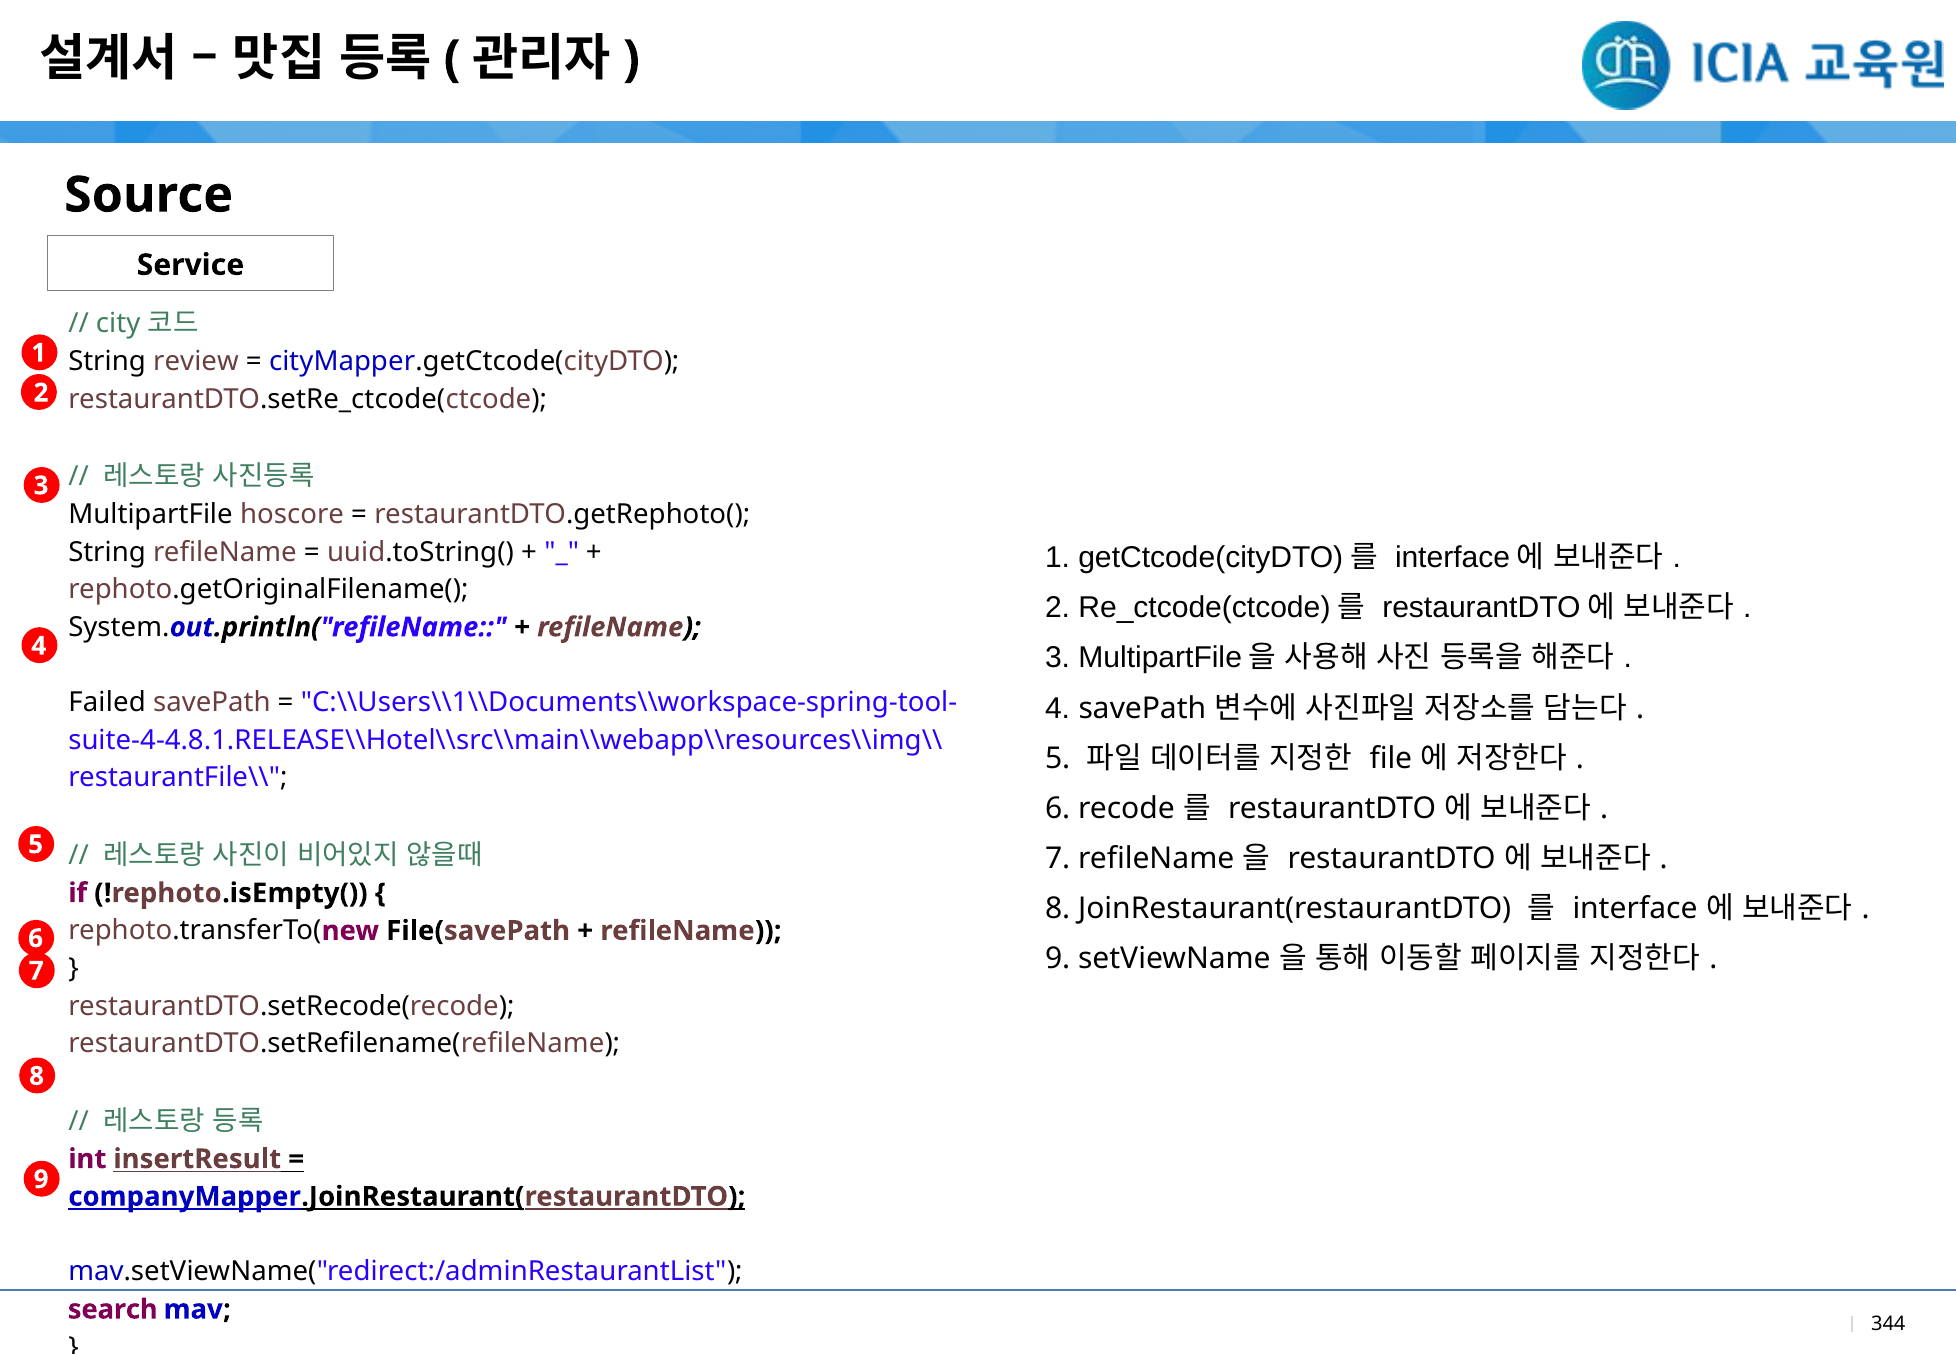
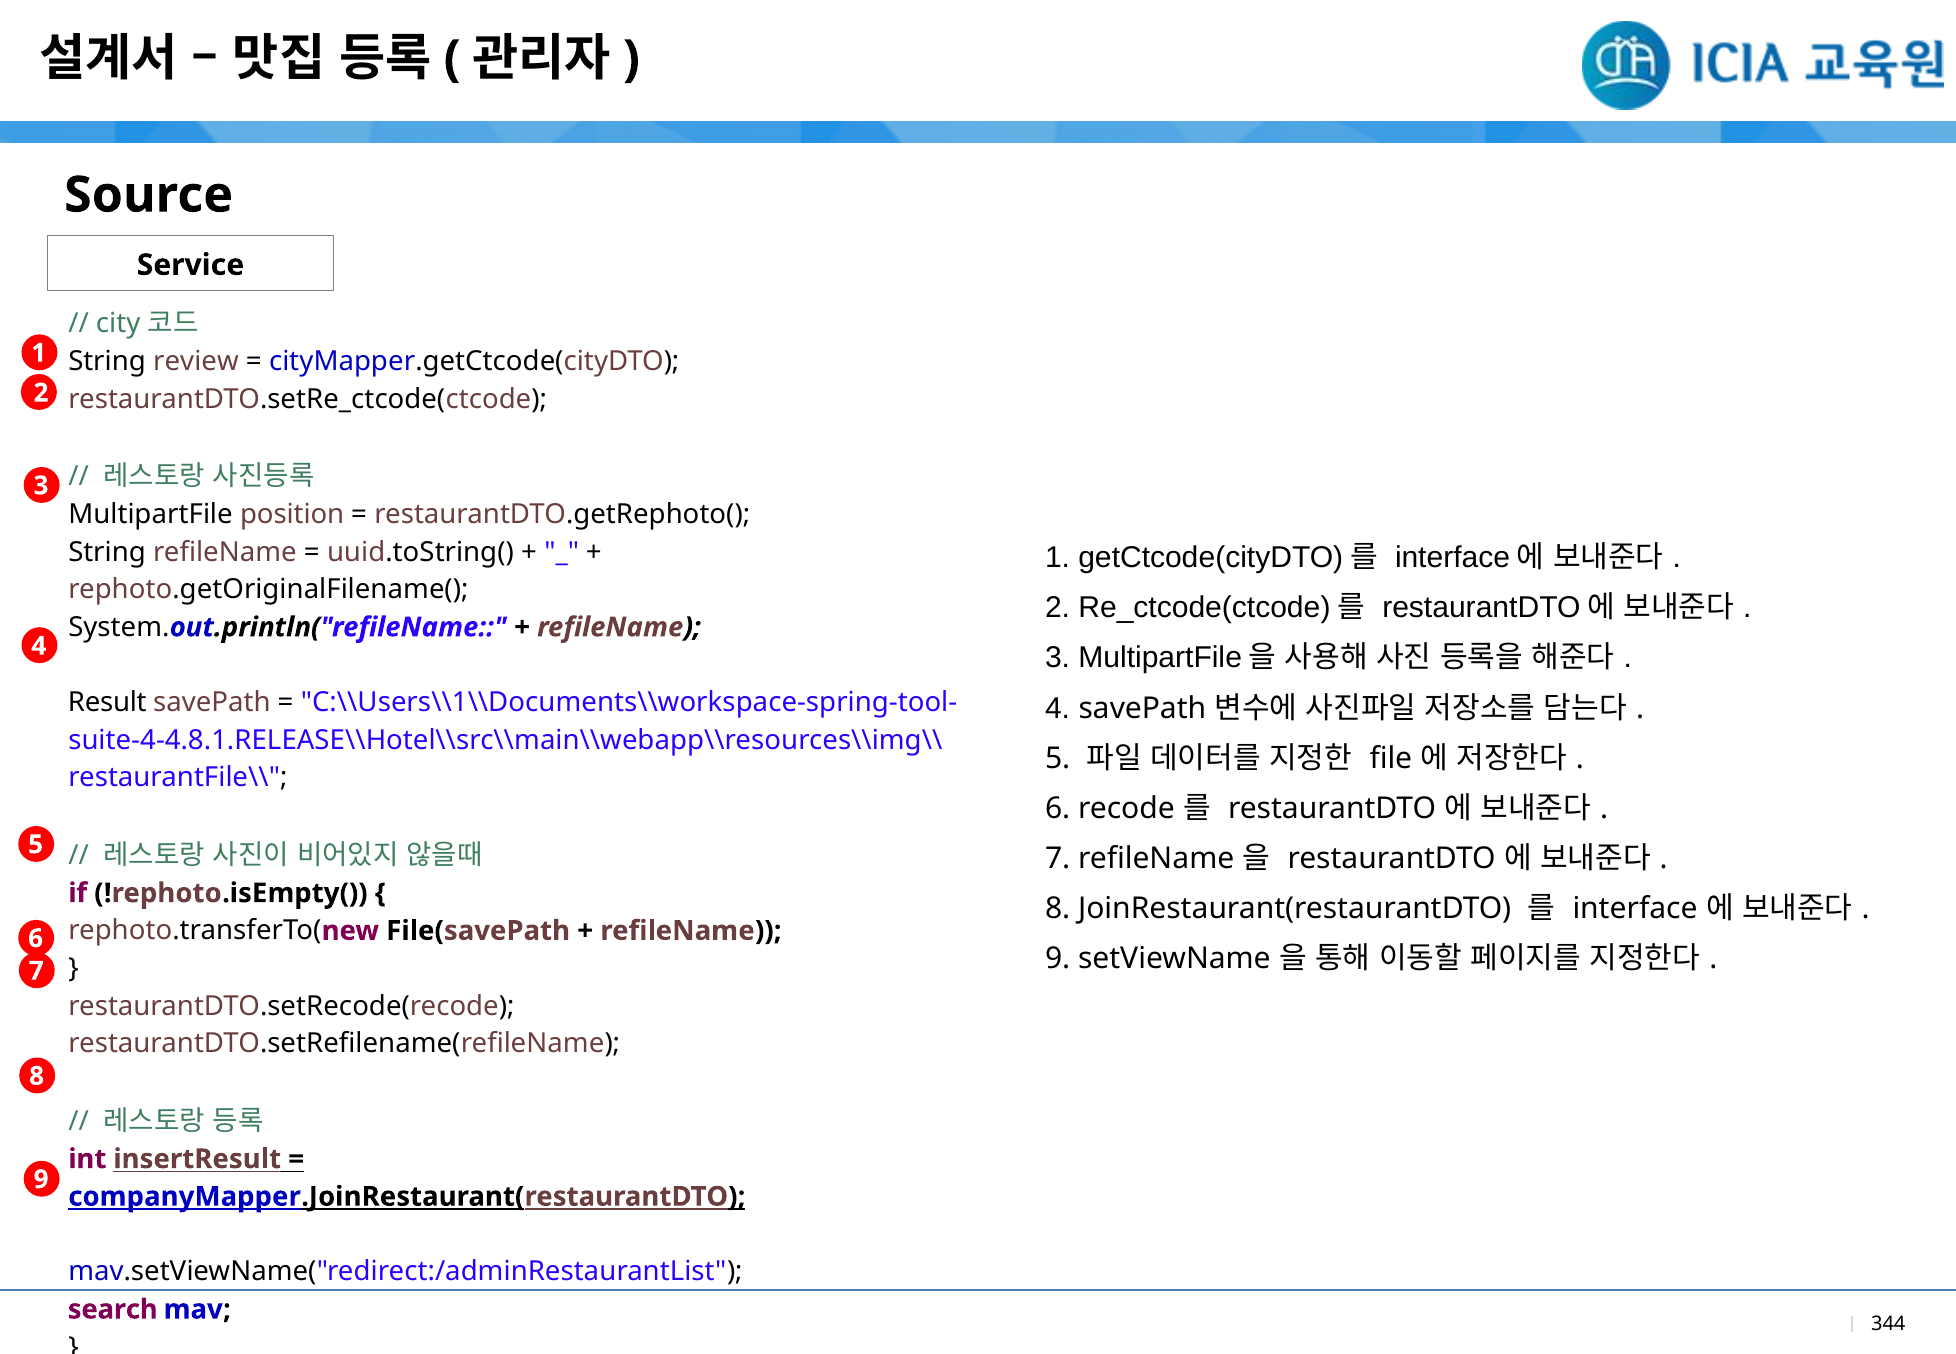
hoscore: hoscore -> position (292, 514)
Failed: Failed -> Result (107, 703)
